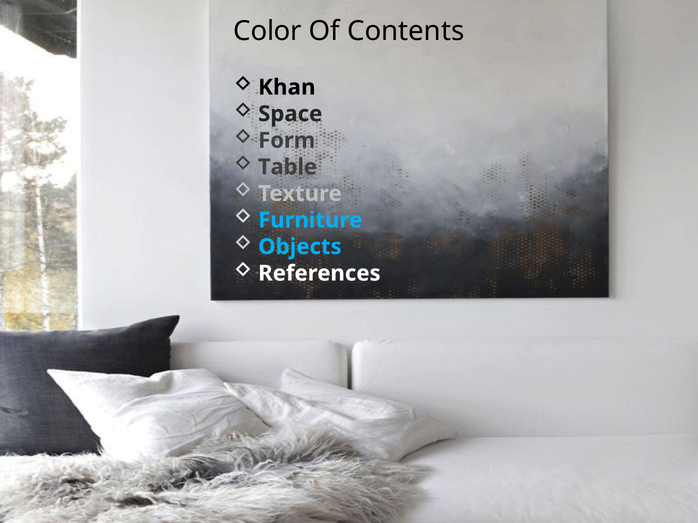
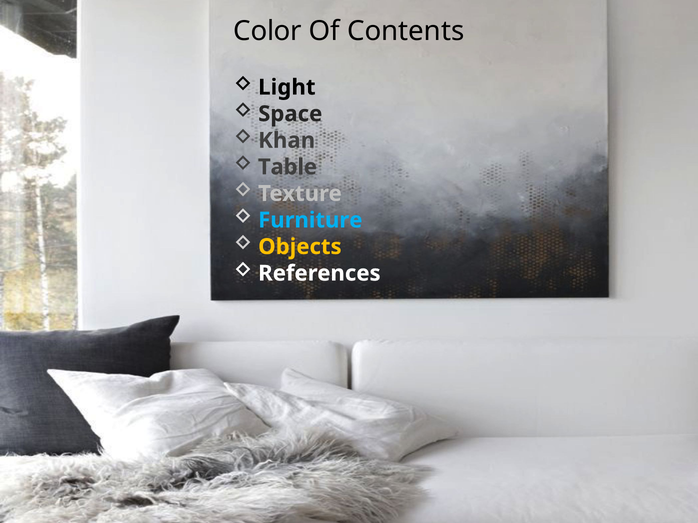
Khan: Khan -> Light (287, 87)
Form: Form -> Khan (287, 141)
Objects colour: light blue -> yellow (300, 247)
